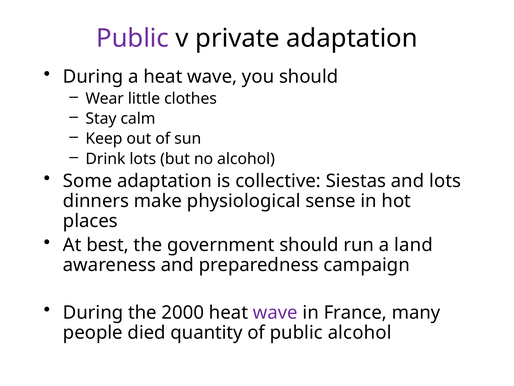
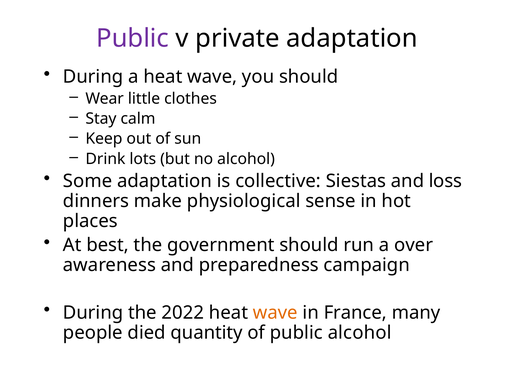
and lots: lots -> loss (445, 181)
land: land -> over (414, 245)
2000: 2000 -> 2022 (183, 312)
wave colour: purple -> orange (275, 312)
